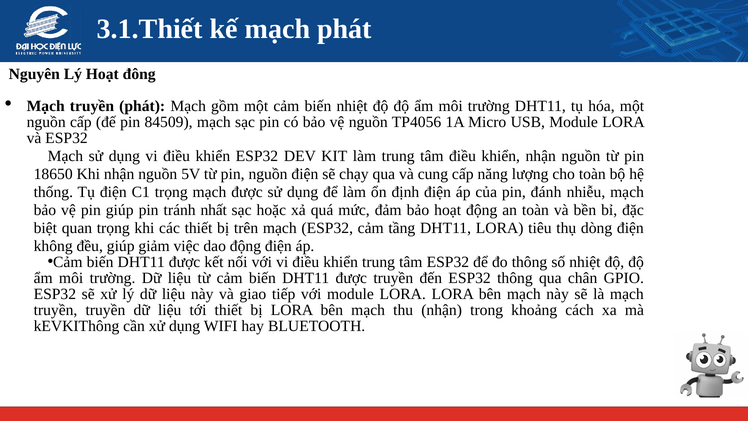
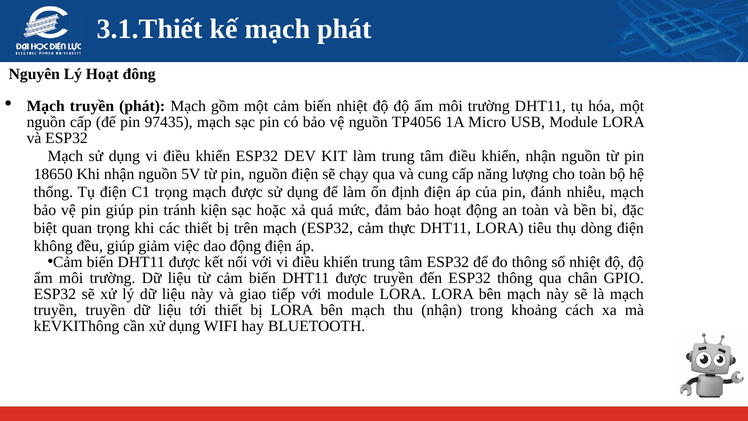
84509: 84509 -> 97435 (169, 122)
nhất: nhất -> kiện (214, 210)
tầng: tầng -> thực (402, 228)
